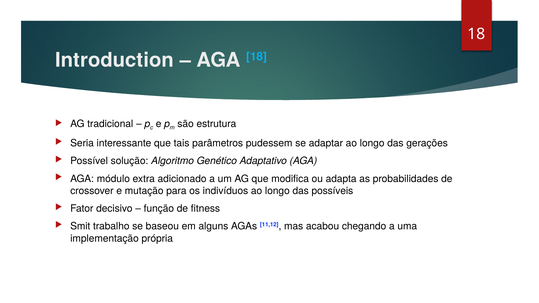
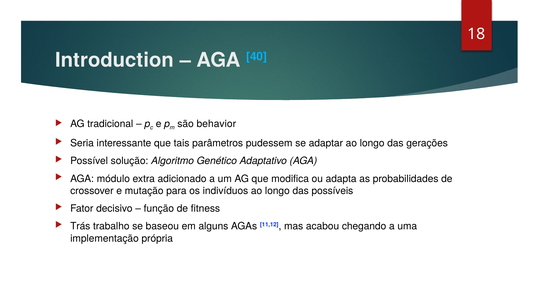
AGA 18: 18 -> 40 (257, 57)
estrutura: estrutura -> behavior (216, 124)
Smit: Smit -> Trás (80, 226)
